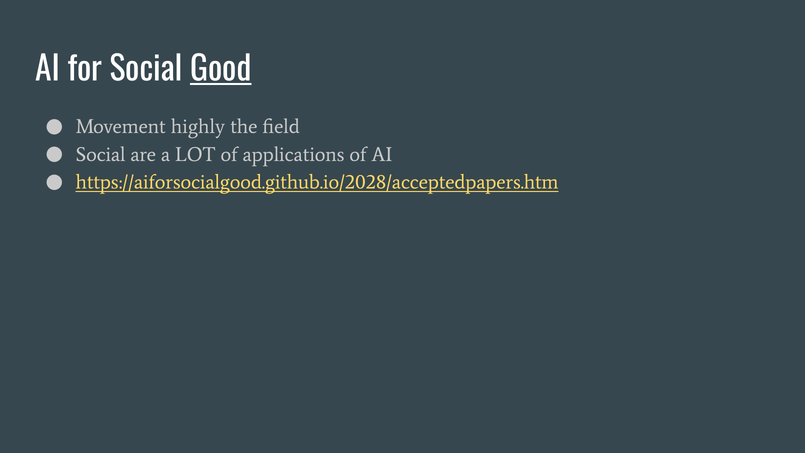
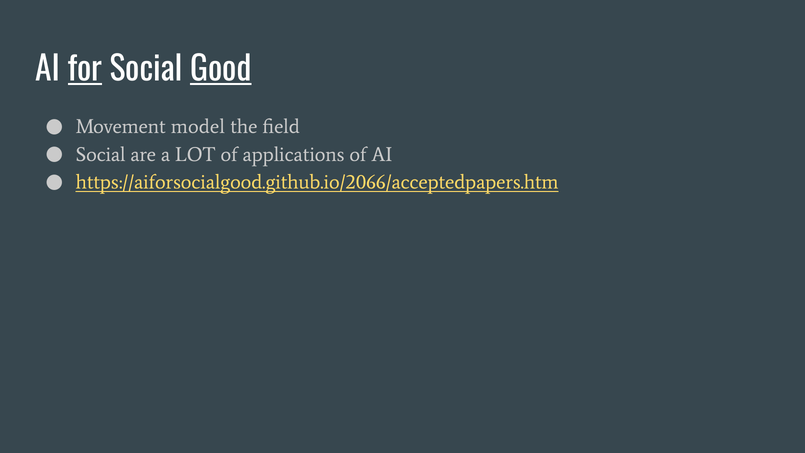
for underline: none -> present (85, 70)
highly: highly -> model (198, 127)
https://aiforsocialgood.github.io/2028/acceptedpapers.htm: https://aiforsocialgood.github.io/2028/acceptedpapers.htm -> https://aiforsocialgood.github.io/2066/acceptedpapers.htm (317, 182)
